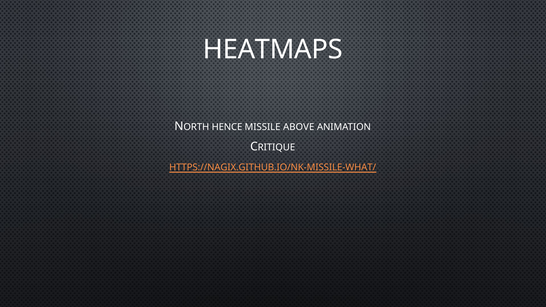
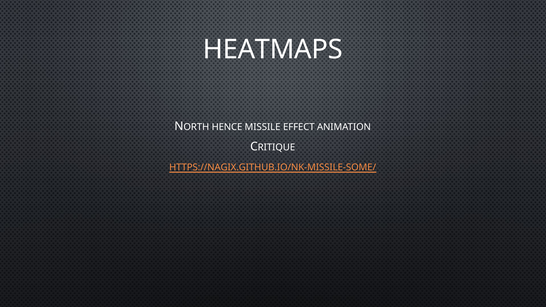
ABOVE: ABOVE -> EFFECT (299, 127)
HTTPS://NAGIX.GITHUB.IO/NK-MISSILE-WHAT/: HTTPS://NAGIX.GITHUB.IO/NK-MISSILE-WHAT/ -> HTTPS://NAGIX.GITHUB.IO/NK-MISSILE-SOME/ (273, 167)
